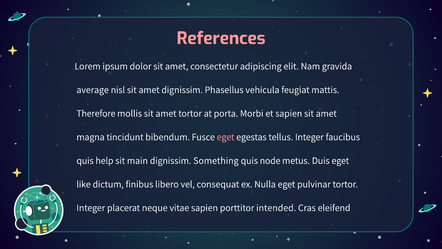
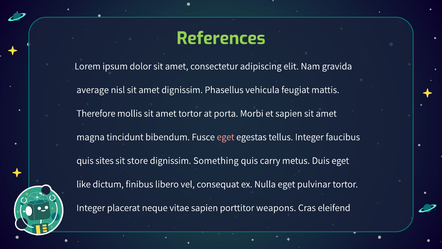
References colour: pink -> light green (221, 38)
help: help -> sites (105, 160)
main: main -> store (137, 160)
node: node -> carry (270, 160)
intended: intended -> weapons (276, 207)
